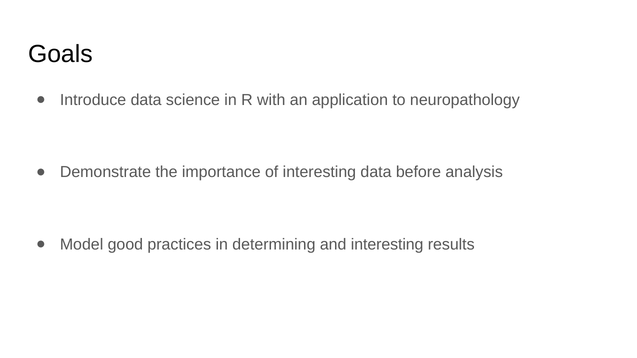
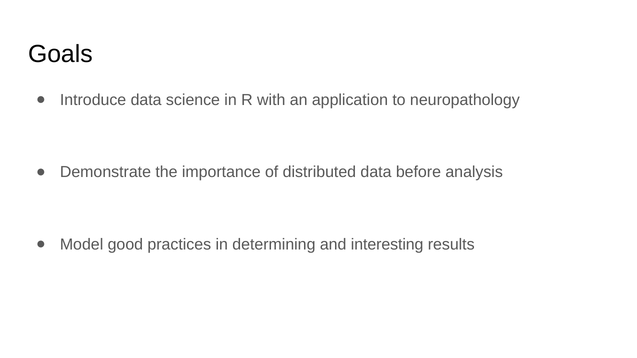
of interesting: interesting -> distributed (319, 172)
